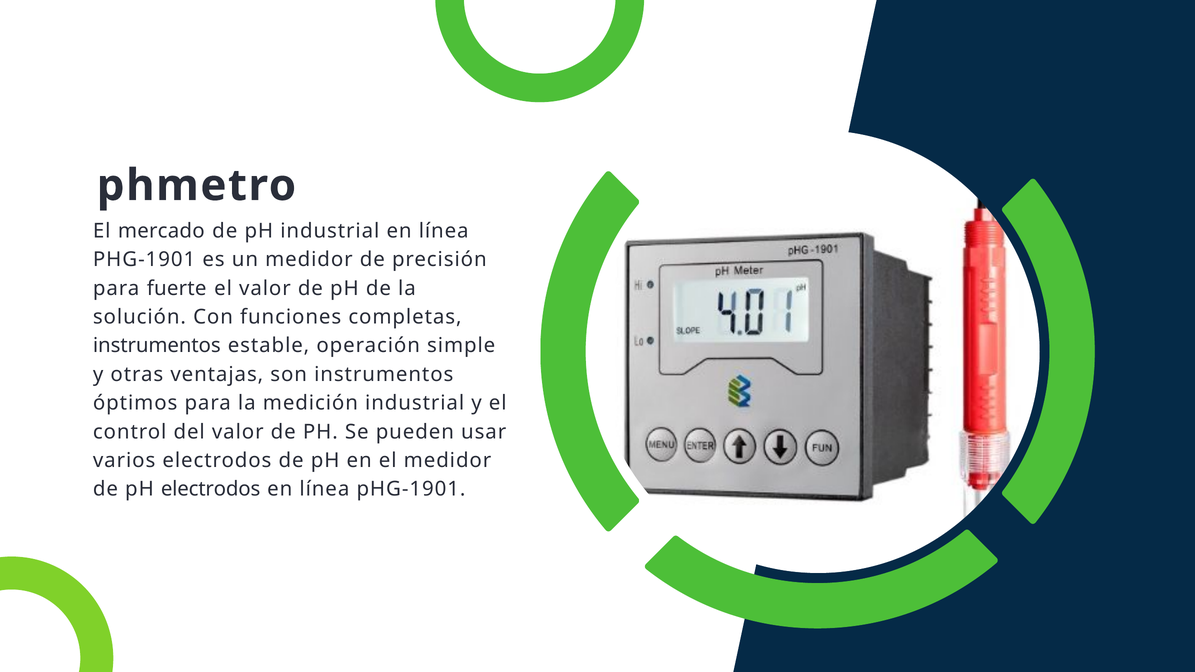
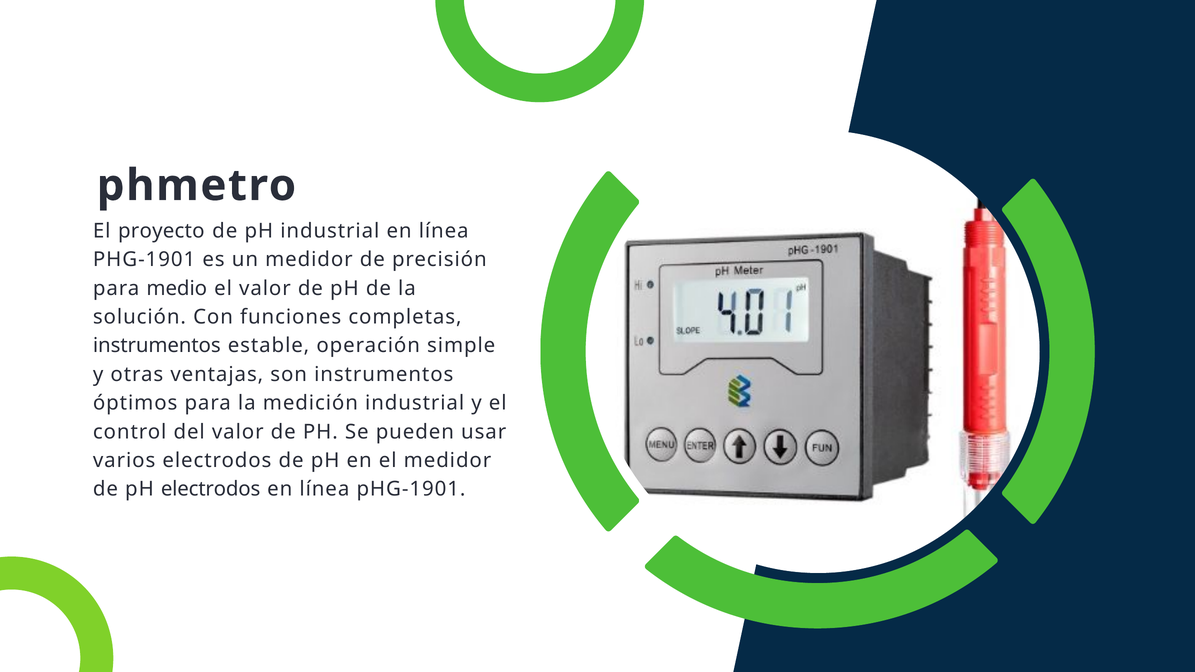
mercado: mercado -> proyecto (161, 231)
fuerte: fuerte -> medio (177, 288)
